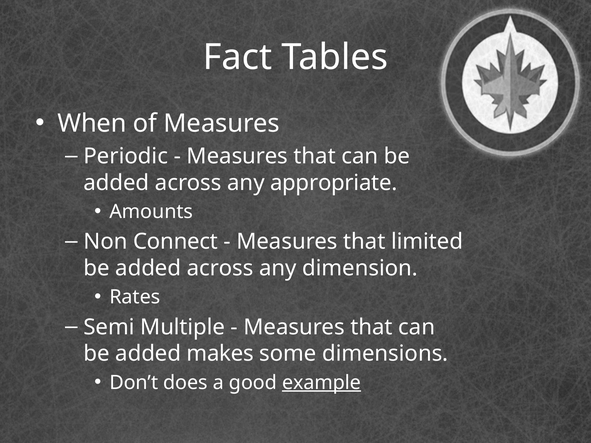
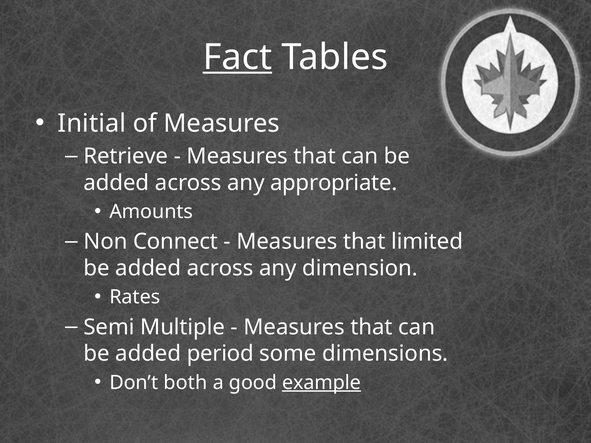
Fact underline: none -> present (237, 57)
When: When -> Initial (92, 123)
Periodic: Periodic -> Retrieve (126, 156)
makes: makes -> period (220, 354)
does: does -> both (185, 383)
